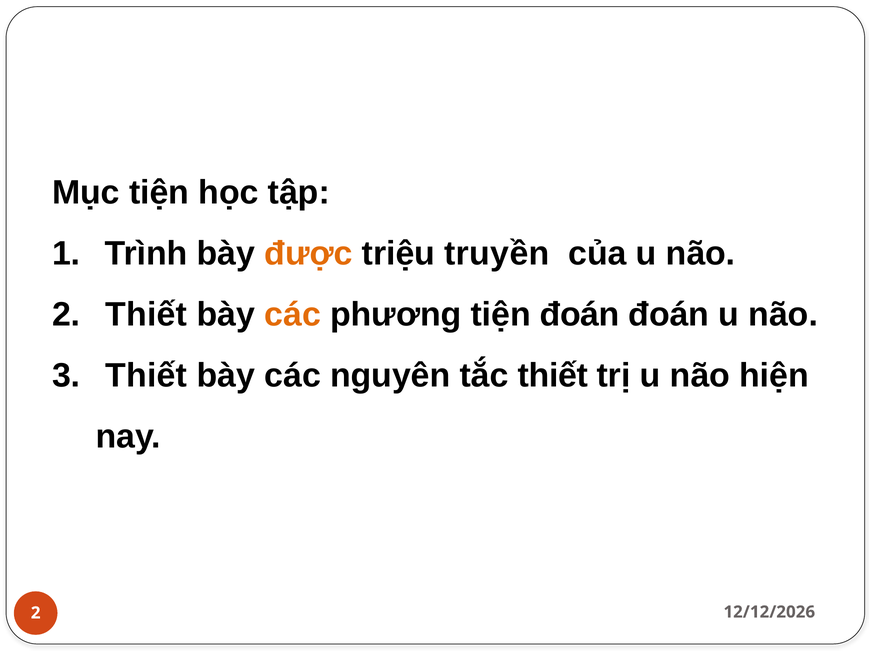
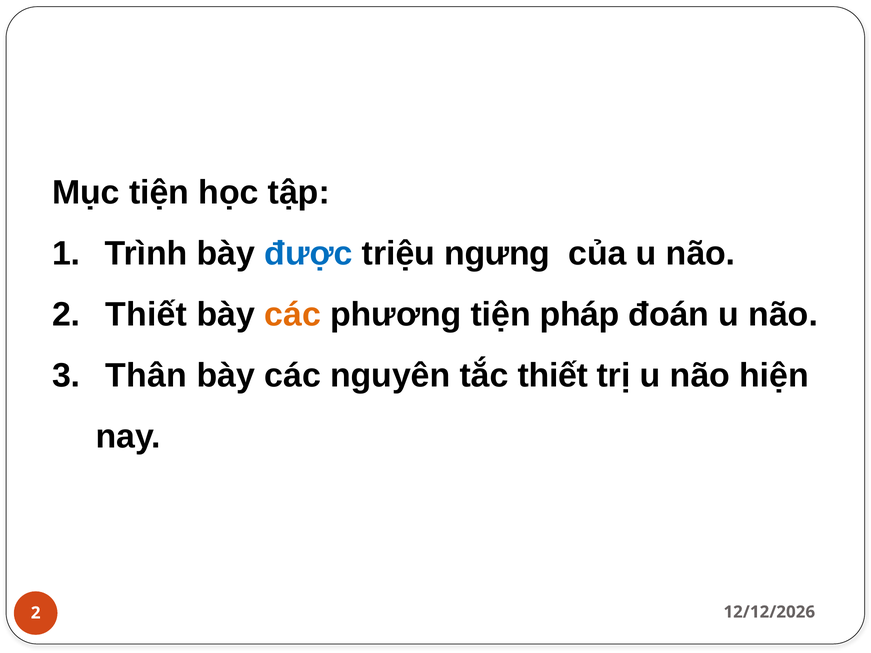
được colour: orange -> blue (309, 253)
truyền: truyền -> ngưng (497, 253)
tiện đoán: đoán -> pháp (580, 314)
Thiết: Thiết -> Thân (146, 375)
